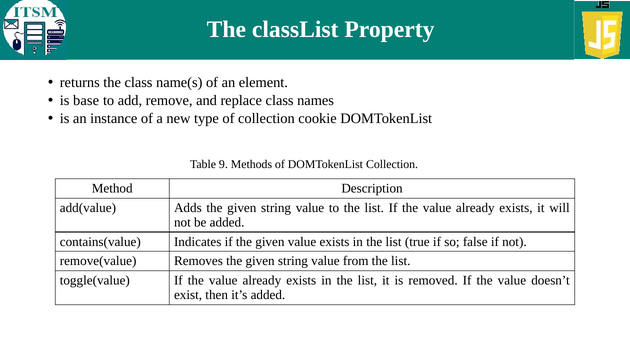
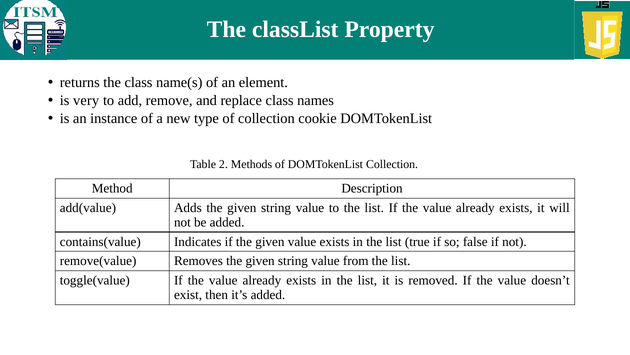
base: base -> very (86, 101)
9: 9 -> 2 (223, 164)
